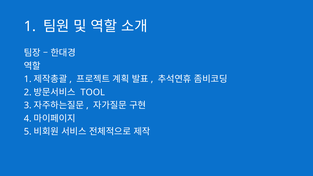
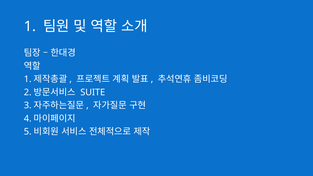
TOOL: TOOL -> SUITE (93, 92)
